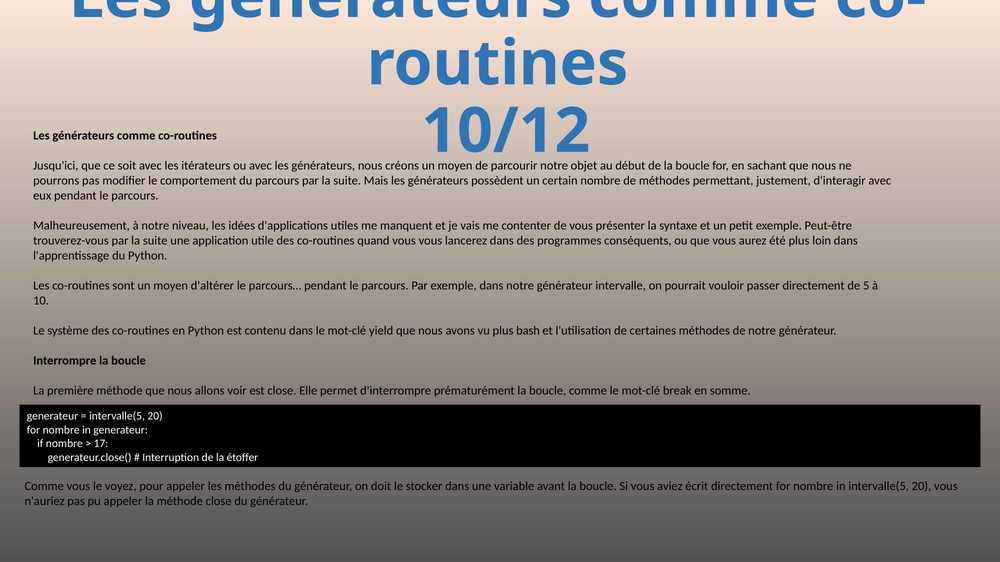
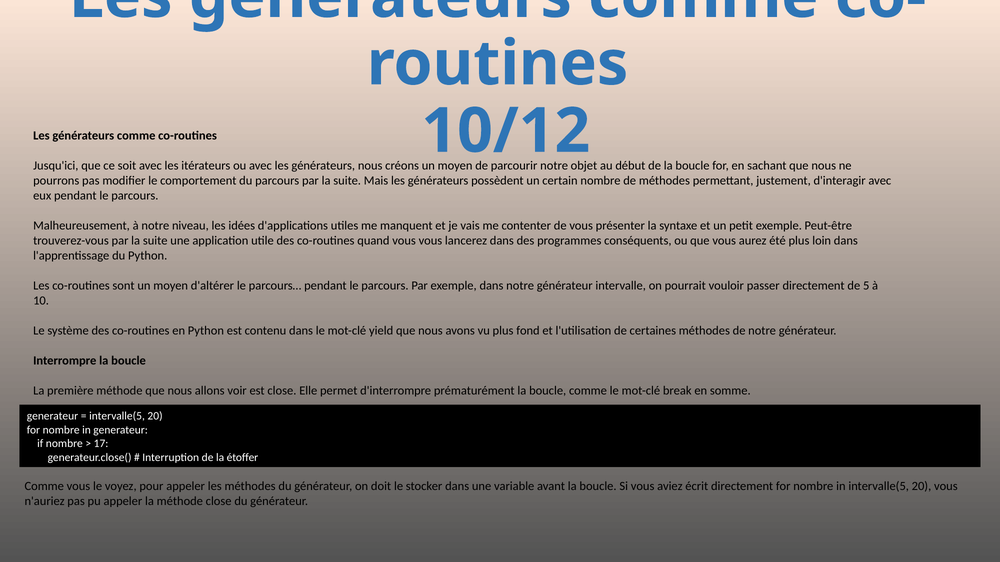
bash: bash -> fond (528, 331)
